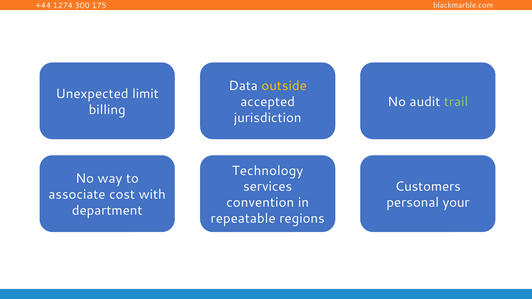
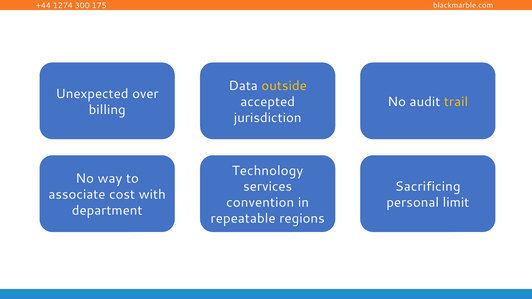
limit: limit -> over (145, 94)
trail colour: light green -> yellow (456, 102)
Customers: Customers -> Sacrificing (428, 187)
your: your -> limit (456, 203)
